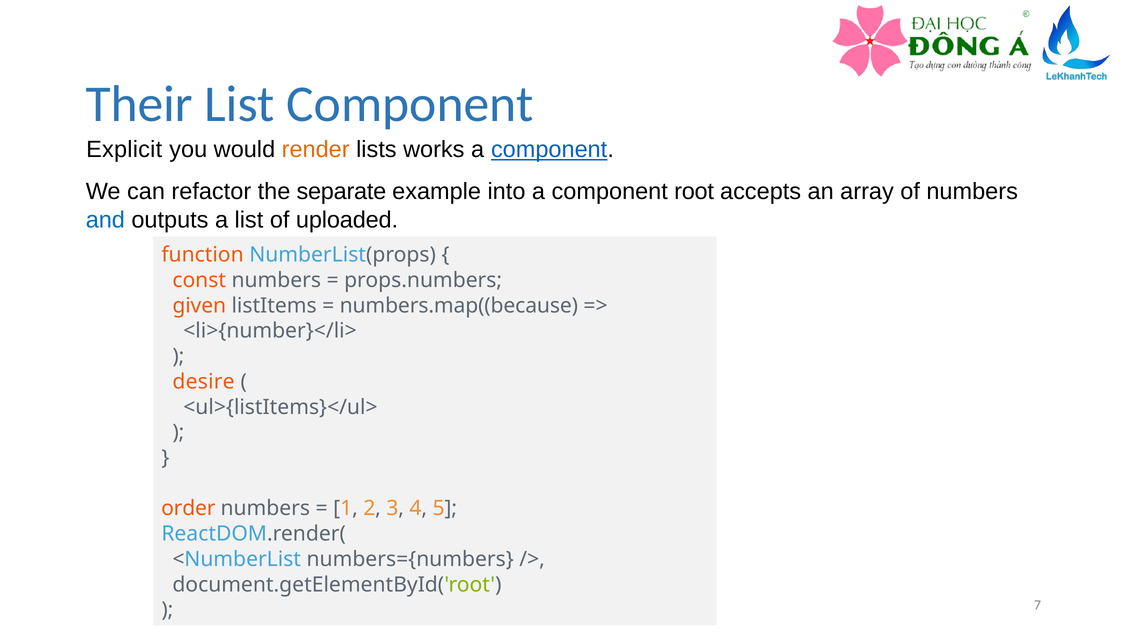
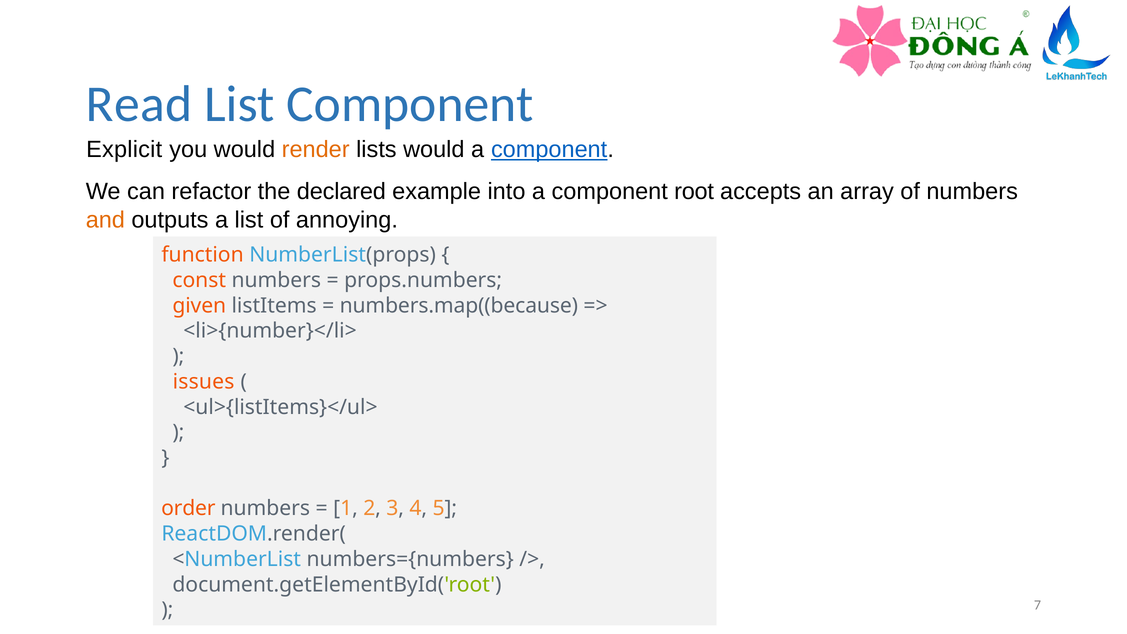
Their: Their -> Read (139, 104)
lists works: works -> would (434, 149)
separate: separate -> declared (341, 192)
and colour: blue -> orange (105, 220)
uploaded: uploaded -> annoying (347, 220)
desire: desire -> issues (204, 382)
